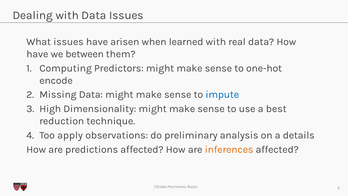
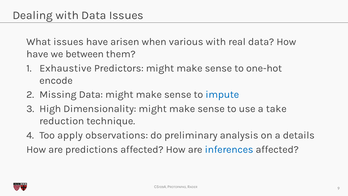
learned: learned -> various (186, 42)
Computing: Computing -> Exhaustive (66, 68)
best: best -> take (276, 109)
inferences colour: orange -> blue (229, 149)
